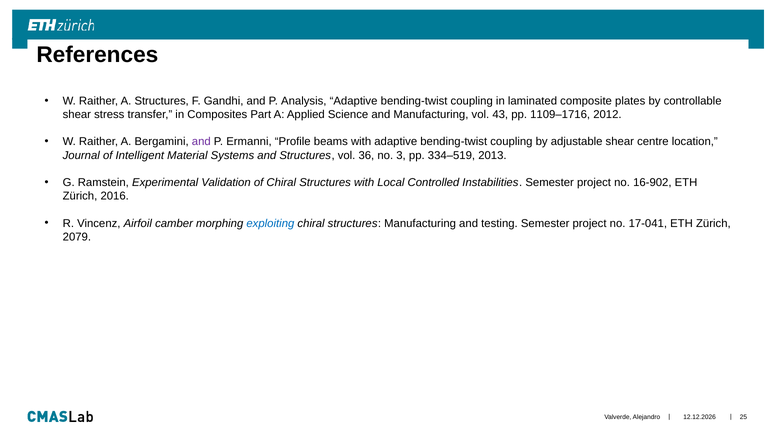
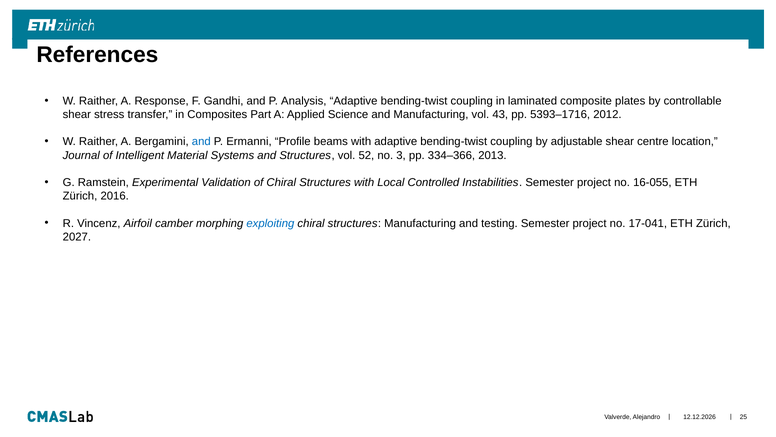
A Structures: Structures -> Response (162, 101)
1109–1716: 1109–1716 -> 5393–1716 (560, 114)
and colour: purple -> blue (201, 142)
36: 36 -> 52 (366, 155)
334–519: 334–519 -> 334–366 (451, 155)
16-902: 16-902 -> 16-055 (652, 182)
2079: 2079 -> 2027 (77, 237)
